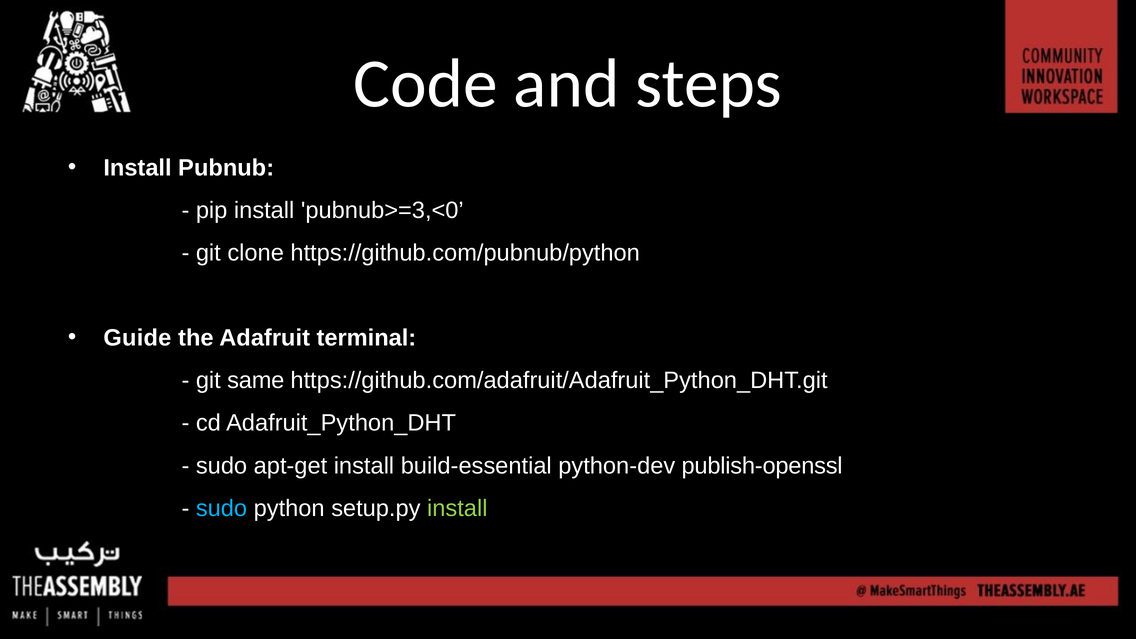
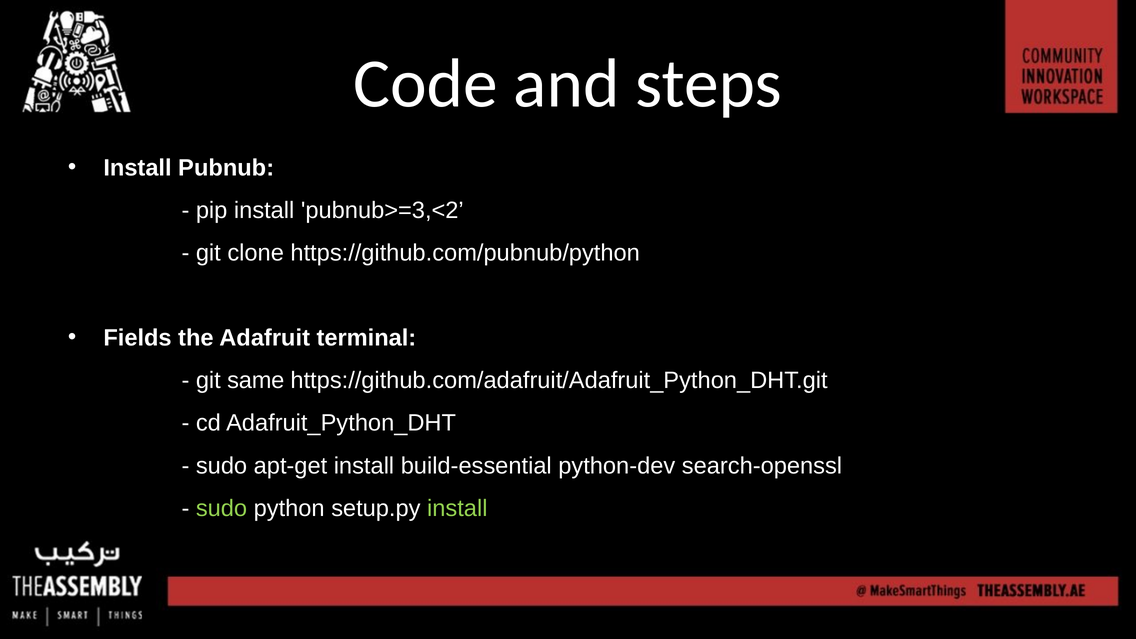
pubnub>=3,<0: pubnub>=3,<0 -> pubnub>=3,<2 (382, 210)
Guide: Guide -> Fields (138, 338)
publish-openssl: publish-openssl -> search-openssl (762, 466)
sudo colour: light blue -> light green (222, 508)
